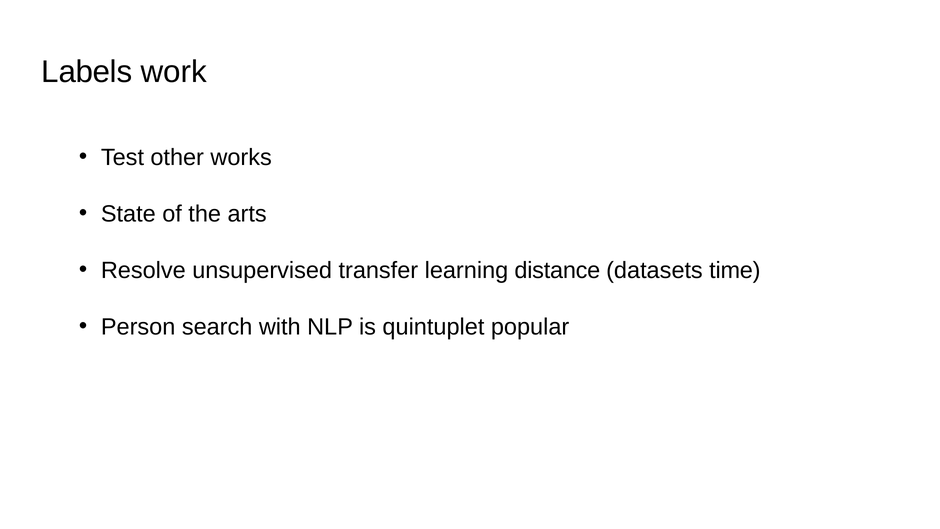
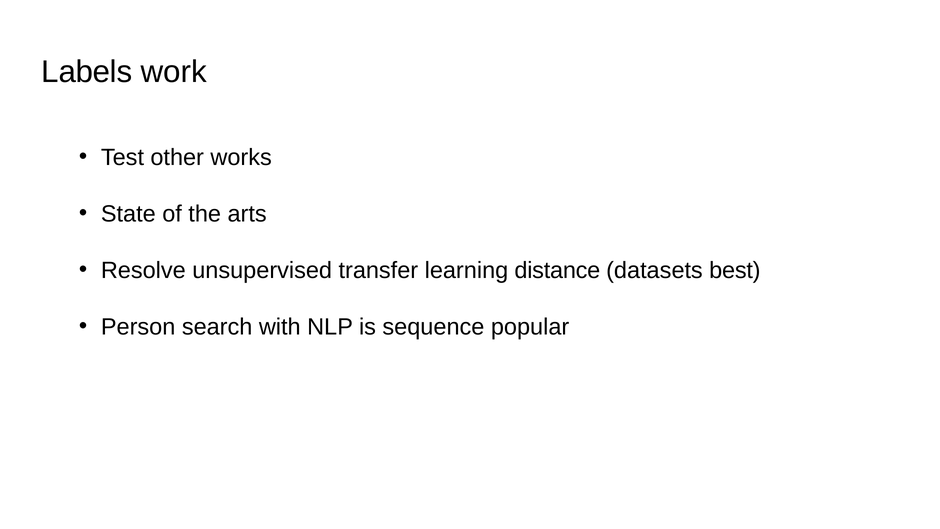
time: time -> best (735, 270)
quintuplet: quintuplet -> sequence (433, 327)
